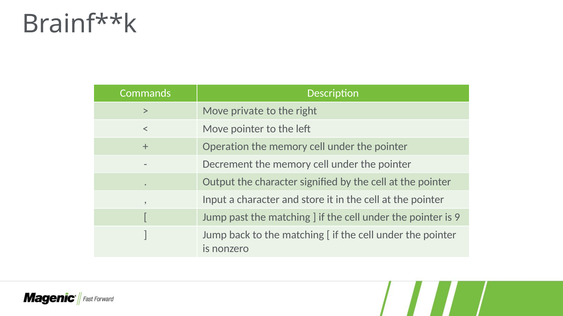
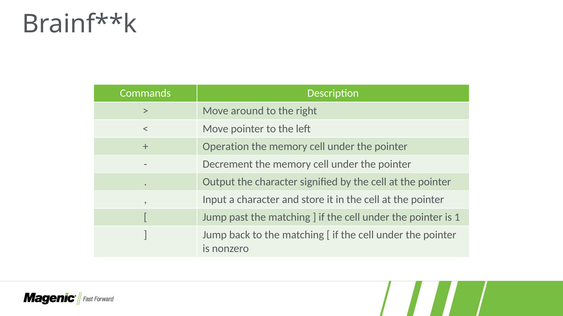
private: private -> around (247, 111)
9: 9 -> 1 (457, 218)
